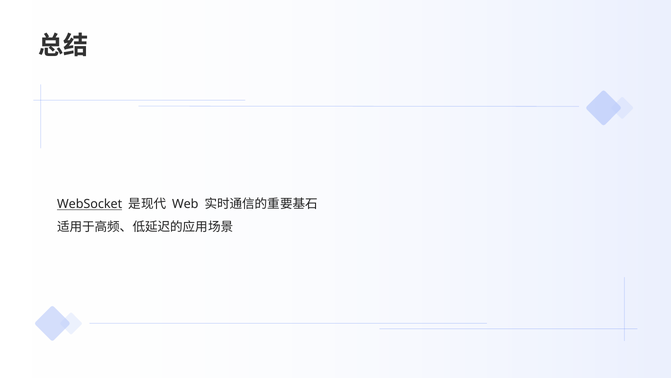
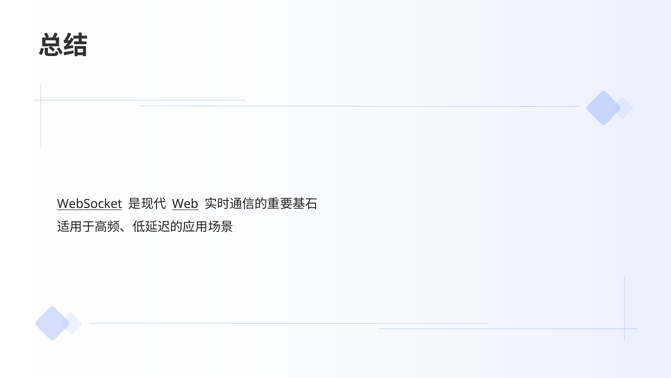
Web underline: none -> present (185, 204)
